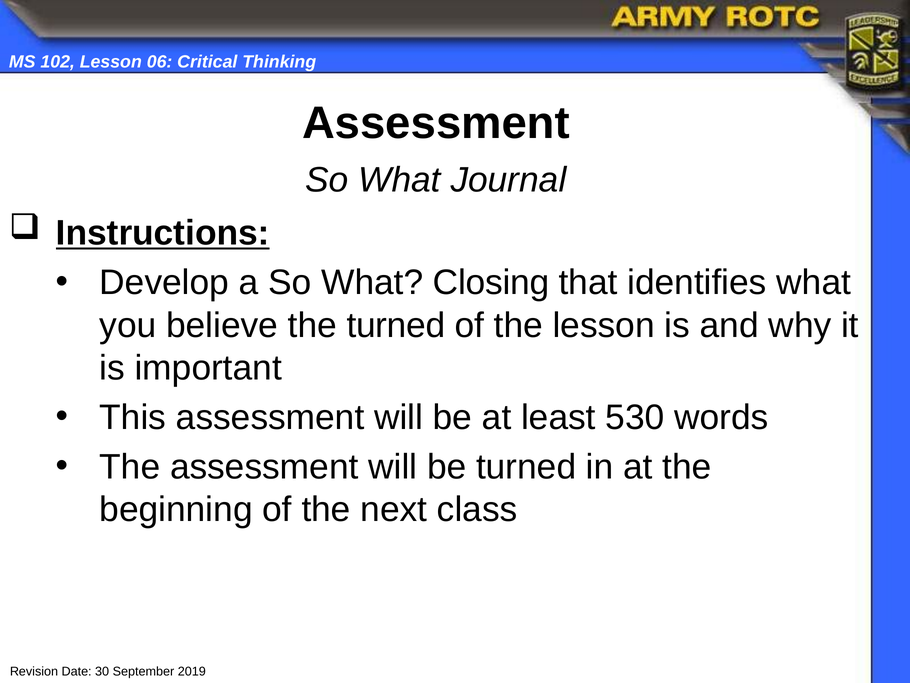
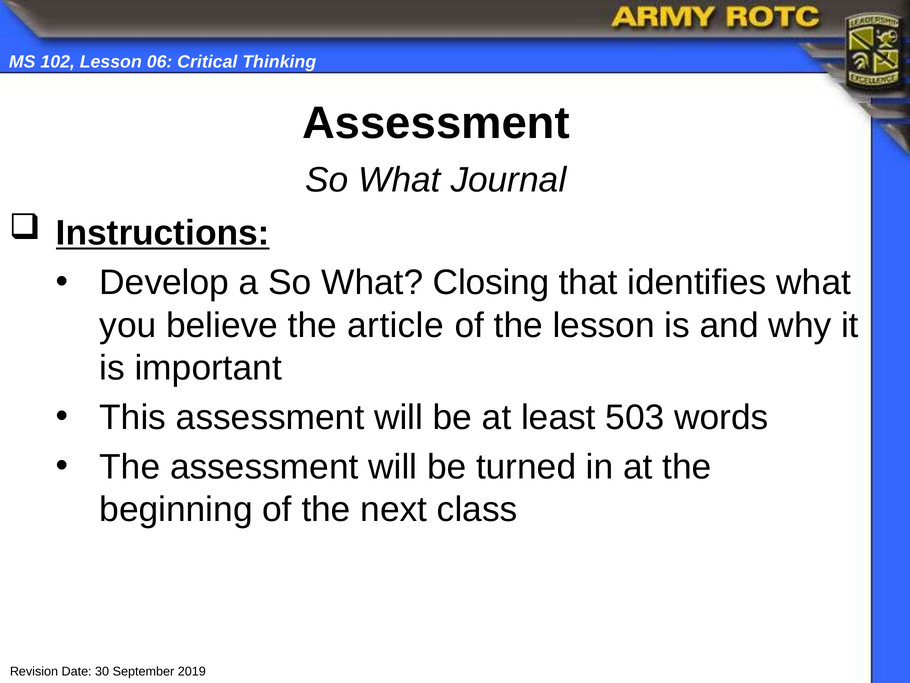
the turned: turned -> article (396, 325)
530: 530 -> 503 (635, 417)
